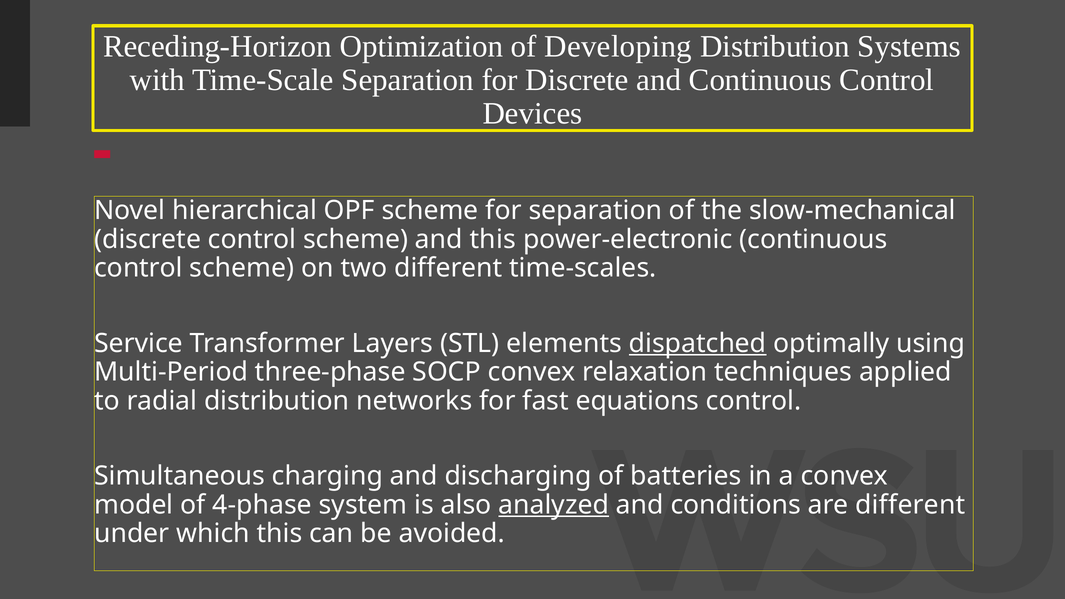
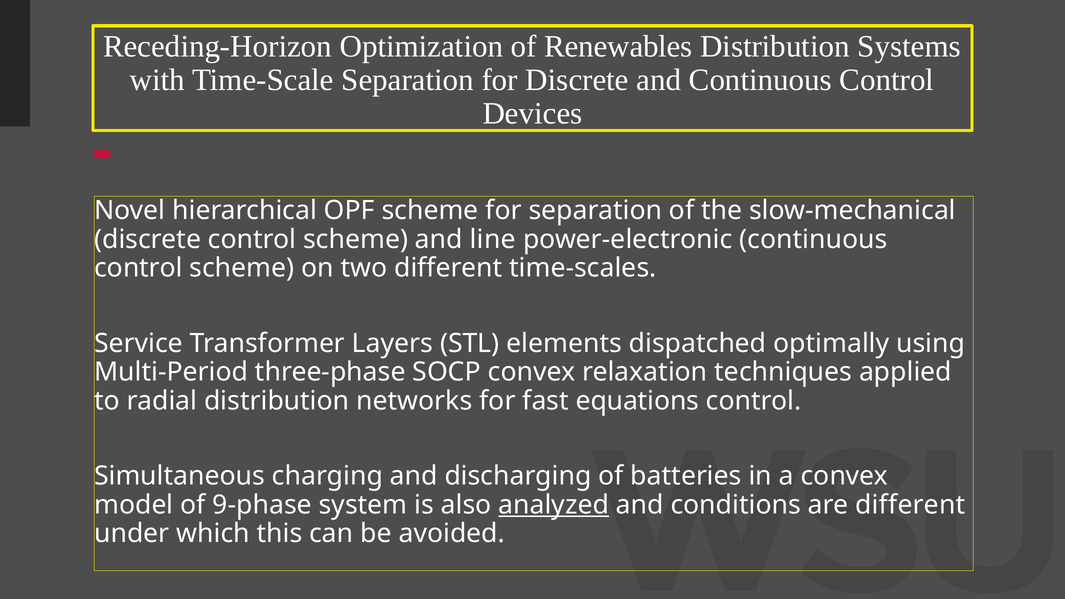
Developing: Developing -> Renewables (618, 46)
and this: this -> line (493, 239)
dispatched underline: present -> none (698, 343)
4-phase: 4-phase -> 9-phase (262, 505)
